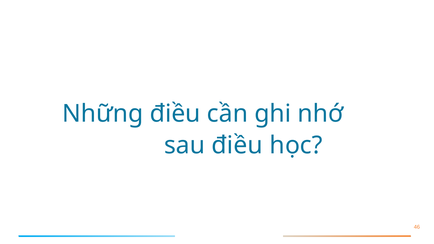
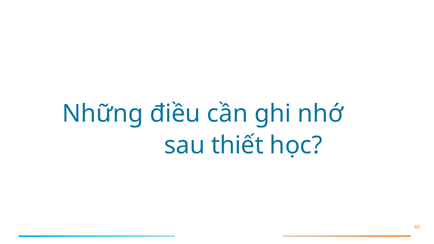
sau điều: điều -> thiết (237, 146)
